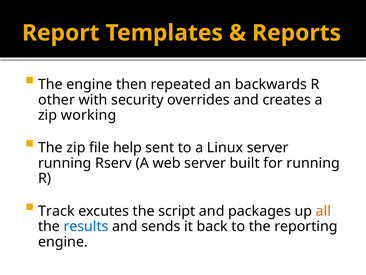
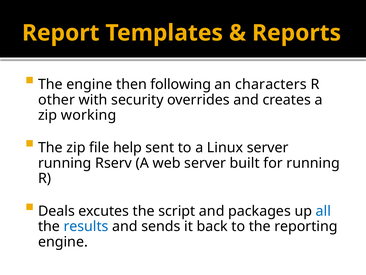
repeated: repeated -> following (181, 84)
backwards: backwards -> characters (271, 84)
Track: Track -> Deals (56, 211)
all colour: orange -> blue (323, 211)
